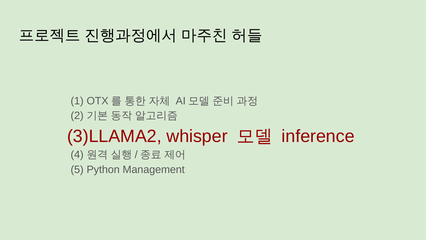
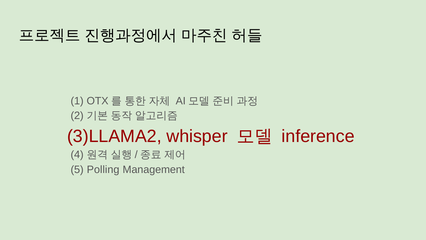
Python: Python -> Polling (103, 169)
